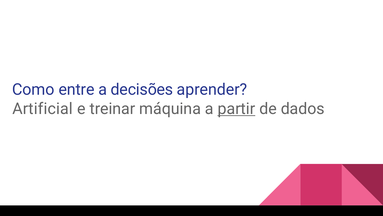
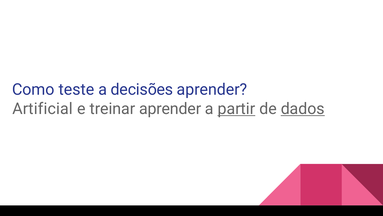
entre: entre -> teste (76, 89)
treinar máquina: máquina -> aprender (170, 108)
dados underline: none -> present (303, 108)
